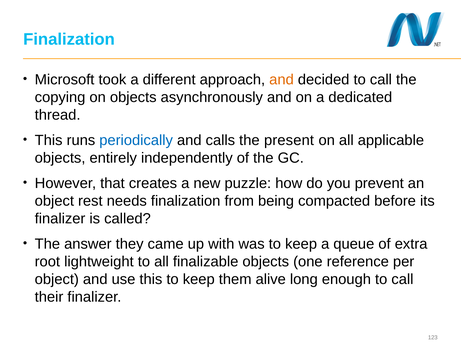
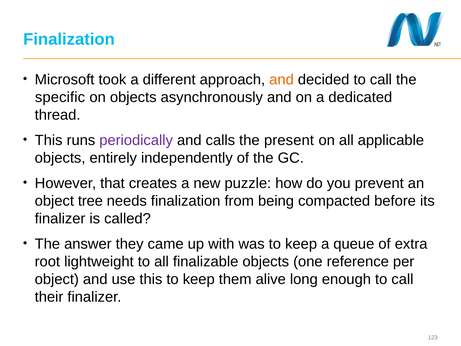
copying: copying -> specific (60, 97)
periodically colour: blue -> purple (136, 140)
rest: rest -> tree (90, 201)
